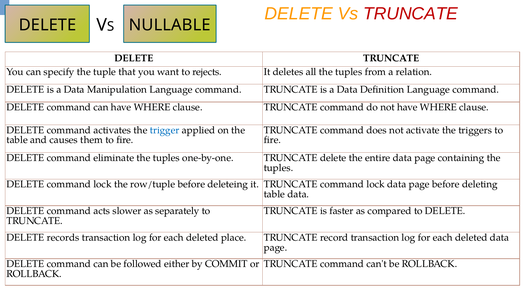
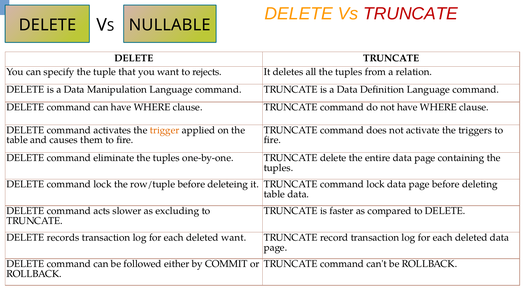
trigger colour: blue -> orange (165, 130)
separately: separately -> excluding (177, 211)
deleted place: place -> want (234, 237)
